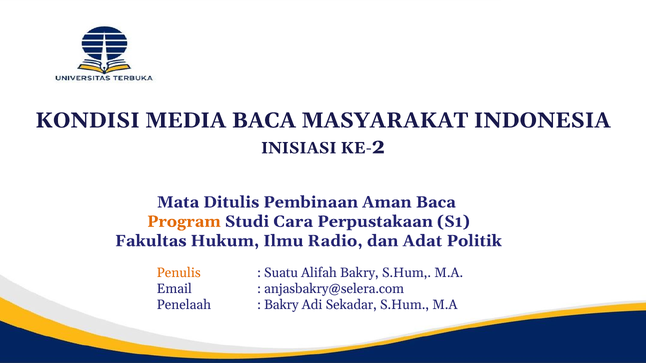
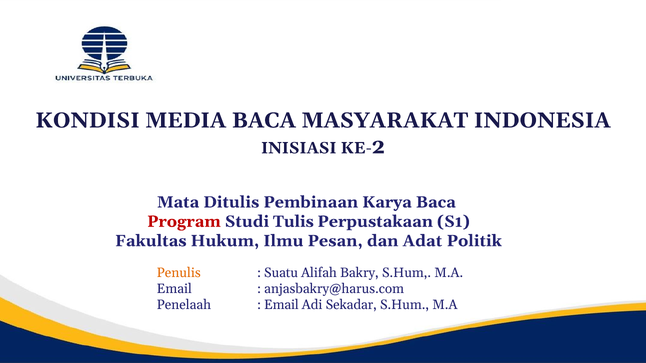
Aman: Aman -> Karya (387, 202)
Program colour: orange -> red (184, 222)
Cara: Cara -> Tulis (293, 222)
Radio: Radio -> Pesan (335, 241)
anjasbakry@selera.com: anjasbakry@selera.com -> anjasbakry@harus.com (334, 289)
Bakry: Bakry -> Email (281, 305)
